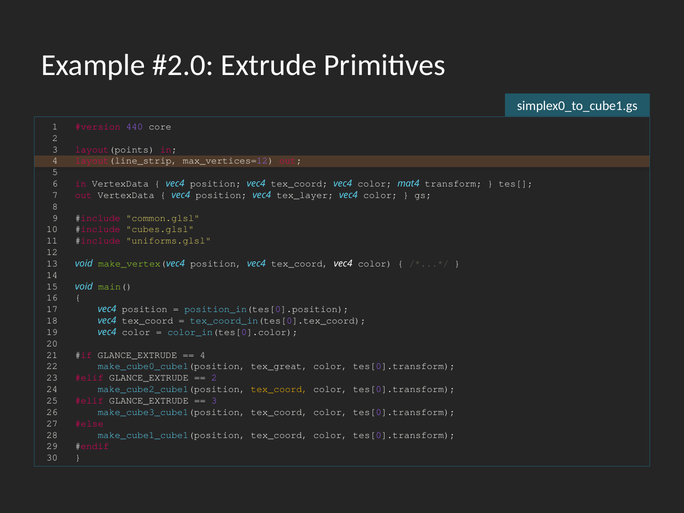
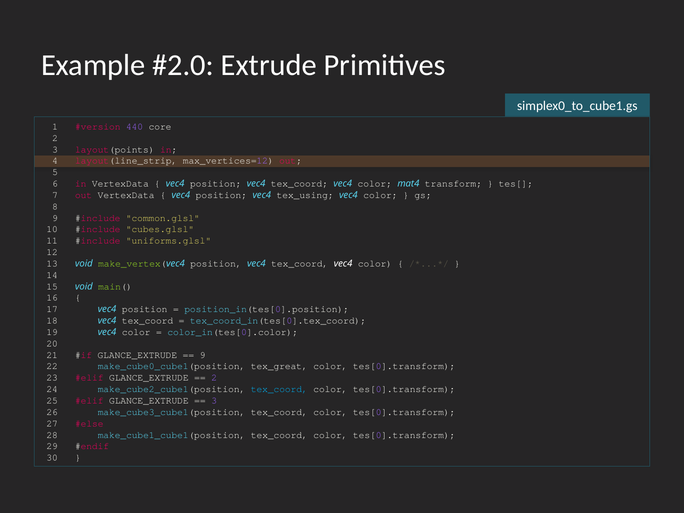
tex_layer: tex_layer -> tex_using (305, 195)
4: 4 -> 9 (203, 355)
tex_coord colour: yellow -> light blue (279, 389)
